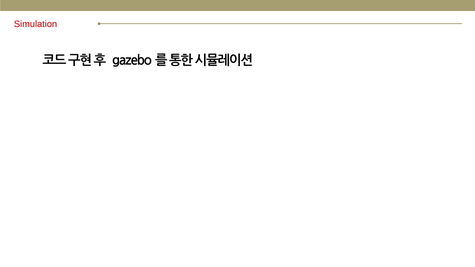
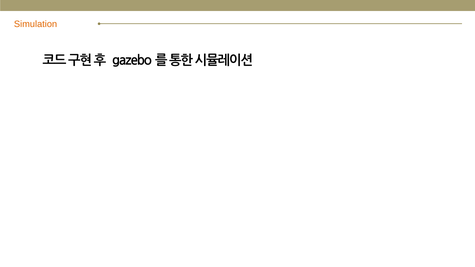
Simulation colour: red -> orange (36, 24)
